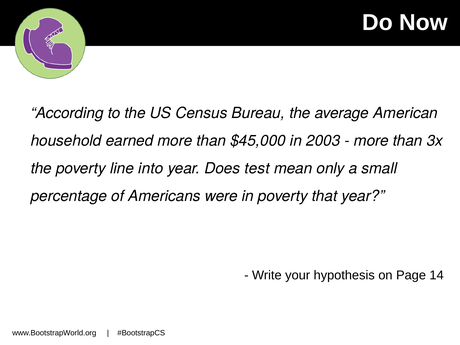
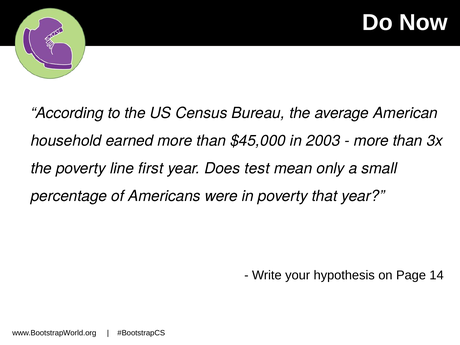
into: into -> first (151, 168)
